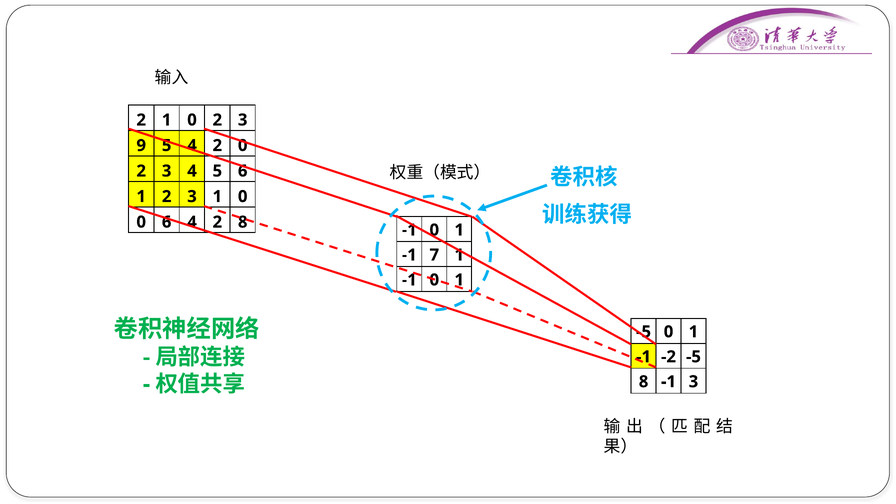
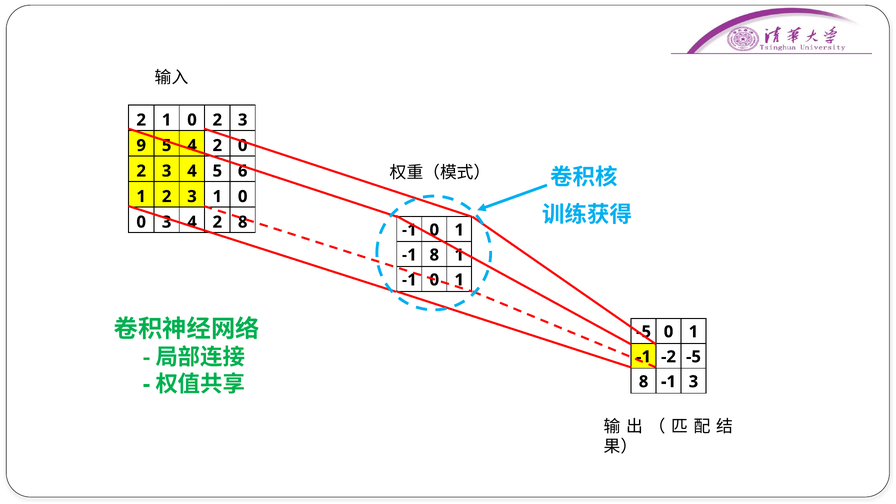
0 6: 6 -> 3 (167, 222)
-1 7: 7 -> 8 (434, 255)
